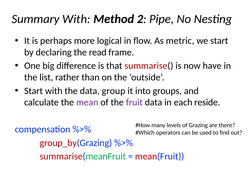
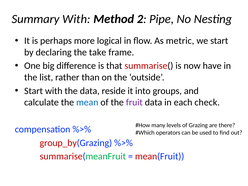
read: read -> take (98, 52)
group: group -> reside (114, 91)
mean colour: purple -> blue (87, 102)
reside: reside -> check (207, 102)
